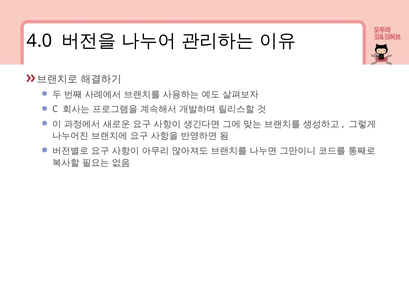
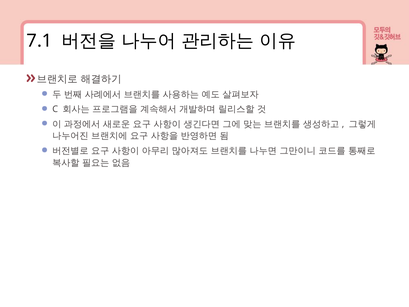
4.0: 4.0 -> 7.1 (39, 41)
